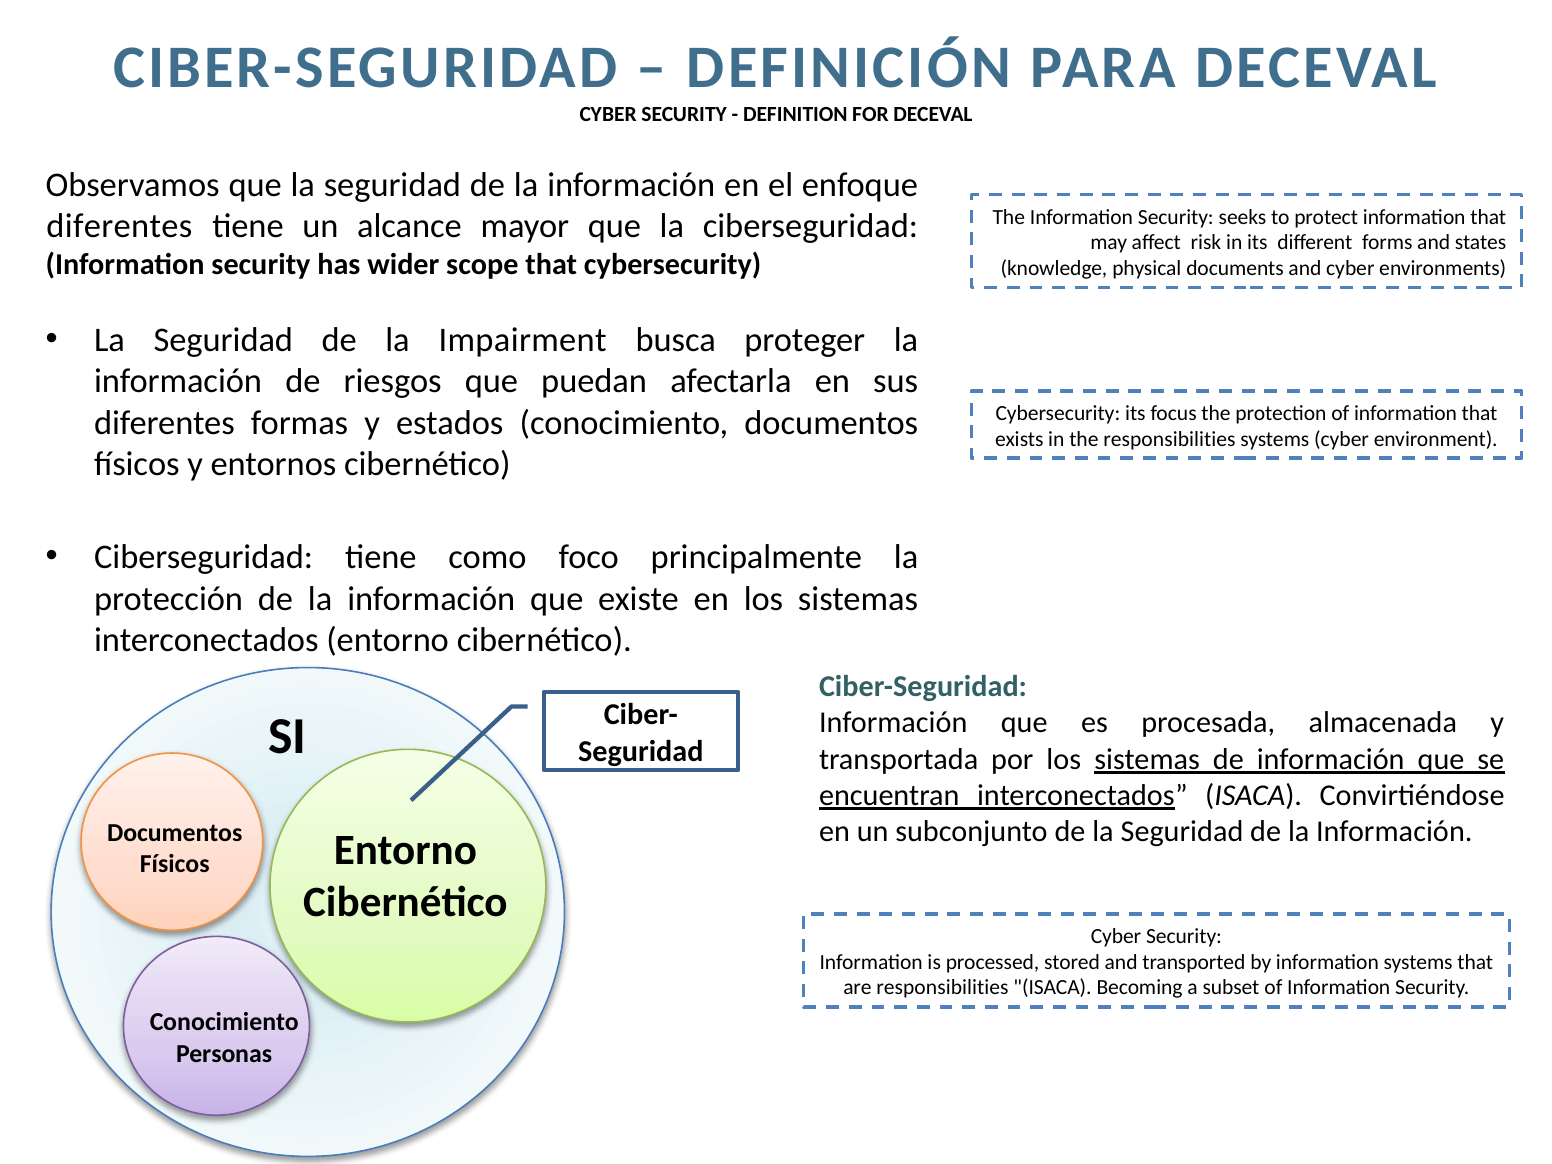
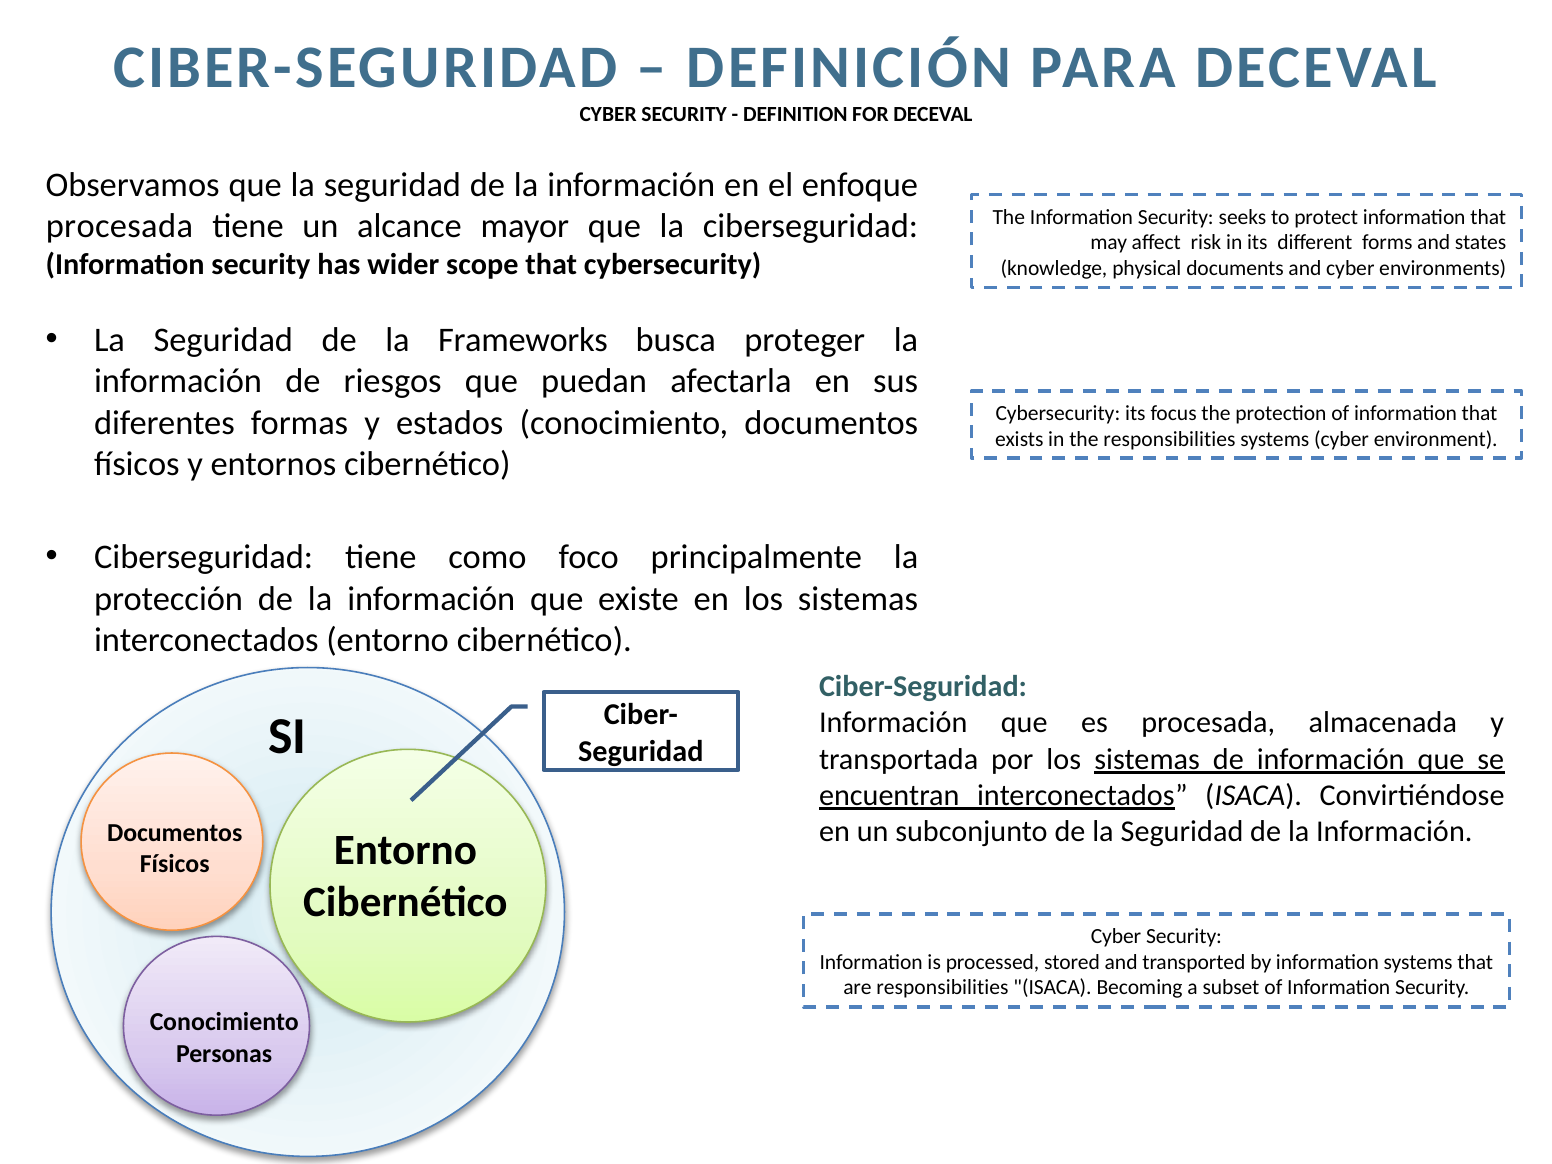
diferentes: diferentes -> procesada (119, 226)
Impairment: Impairment -> Frameworks (523, 340)
